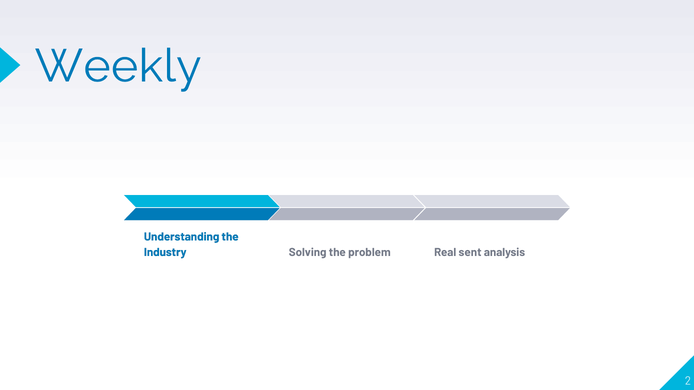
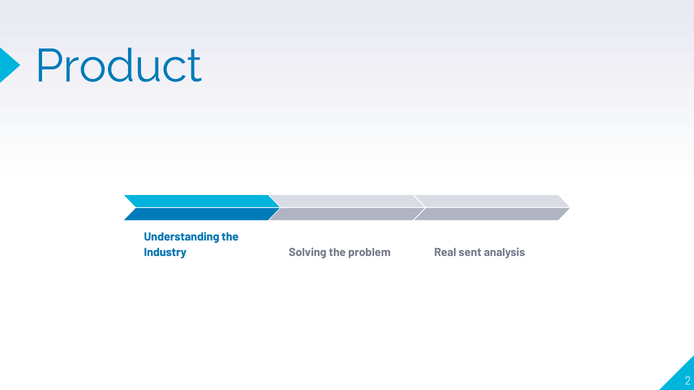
Weekly: Weekly -> Product (118, 66)
